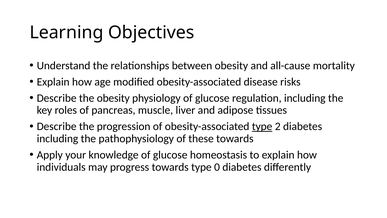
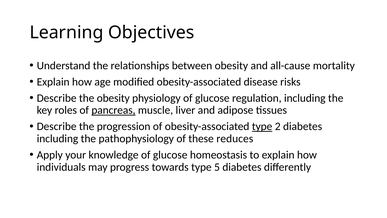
pancreas underline: none -> present (113, 110)
these towards: towards -> reduces (235, 138)
0: 0 -> 5 (217, 167)
